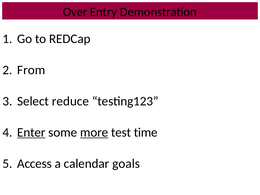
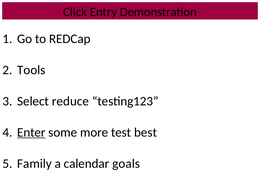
Over: Over -> Click (75, 12)
From: From -> Tools (31, 70)
more underline: present -> none (94, 132)
time: time -> best (146, 132)
Access: Access -> Family (34, 164)
